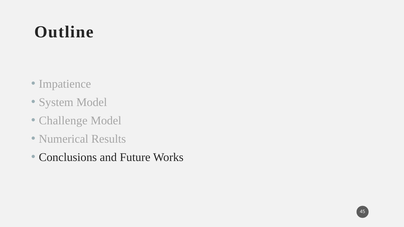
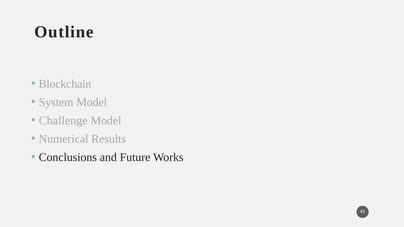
Impatience: Impatience -> Blockchain (65, 84)
